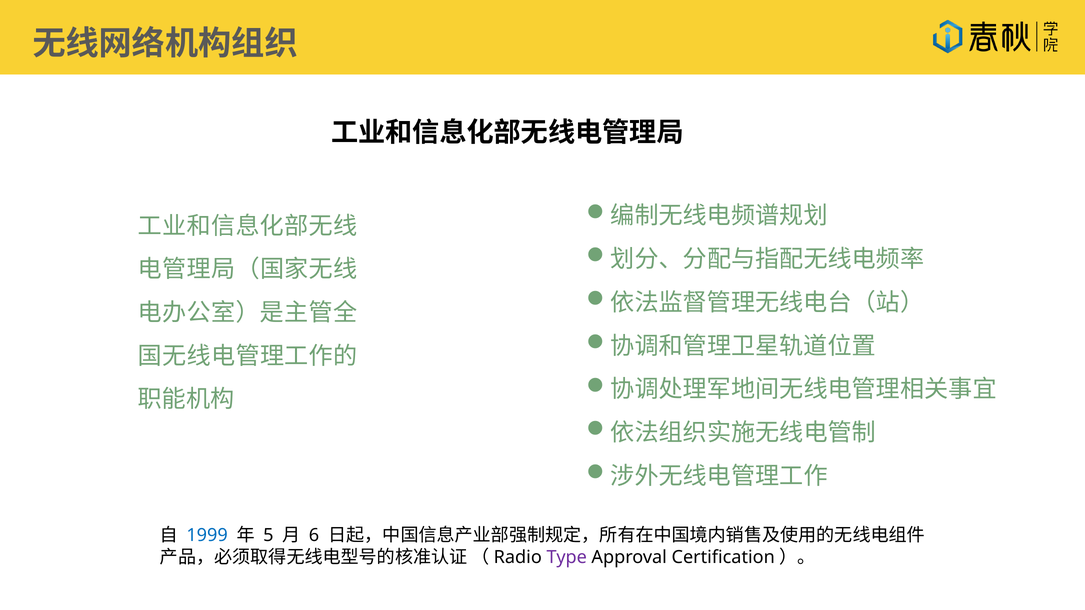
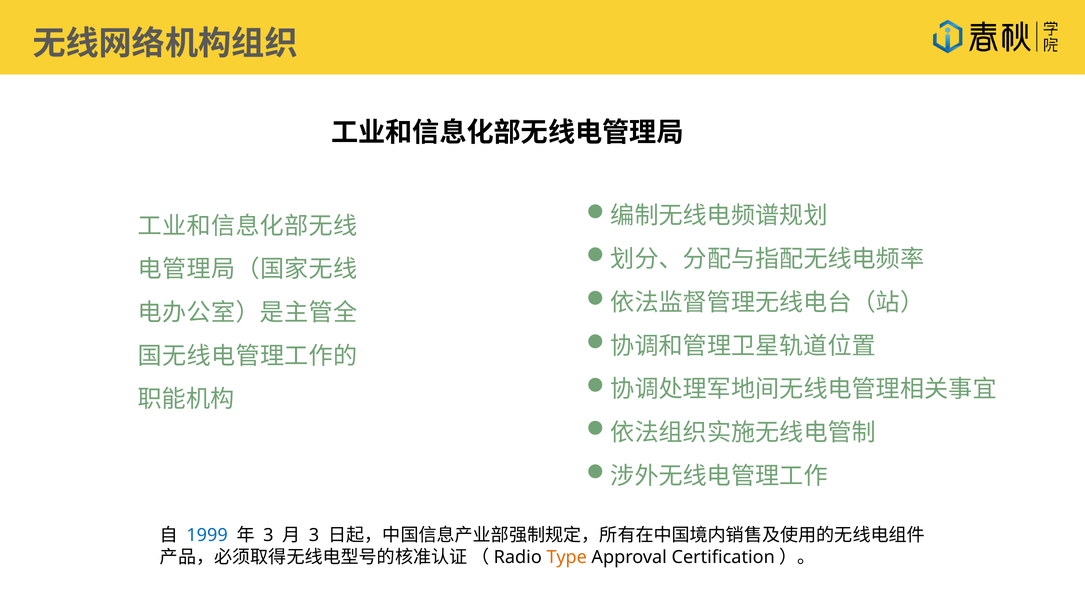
5: 5 -> 3 (268, 536)
6: 6 -> 3 (314, 536)
Type colour: purple -> orange (567, 557)
